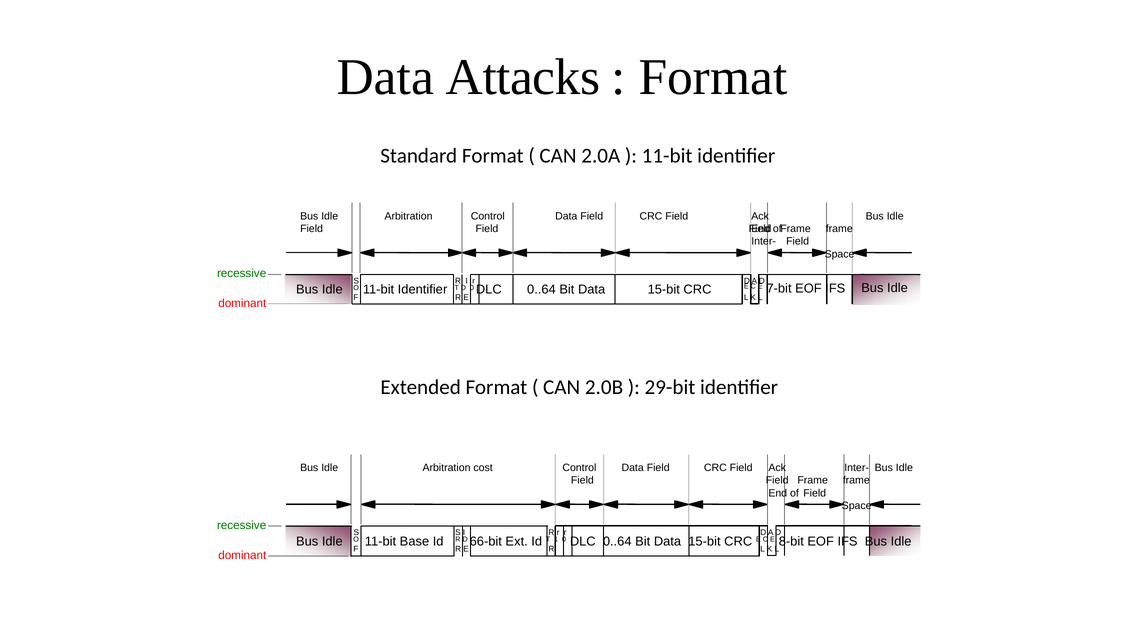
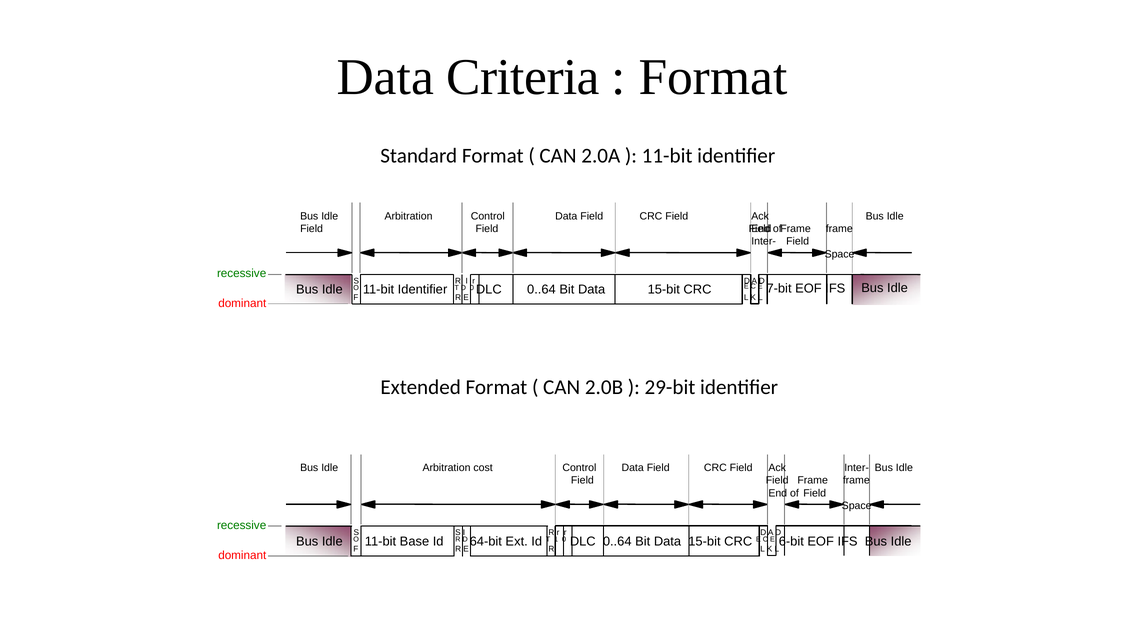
Attacks: Attacks -> Criteria (523, 77)
66-bit: 66-bit -> 64-bit (486, 541)
8-bit: 8-bit -> 6-bit (791, 541)
